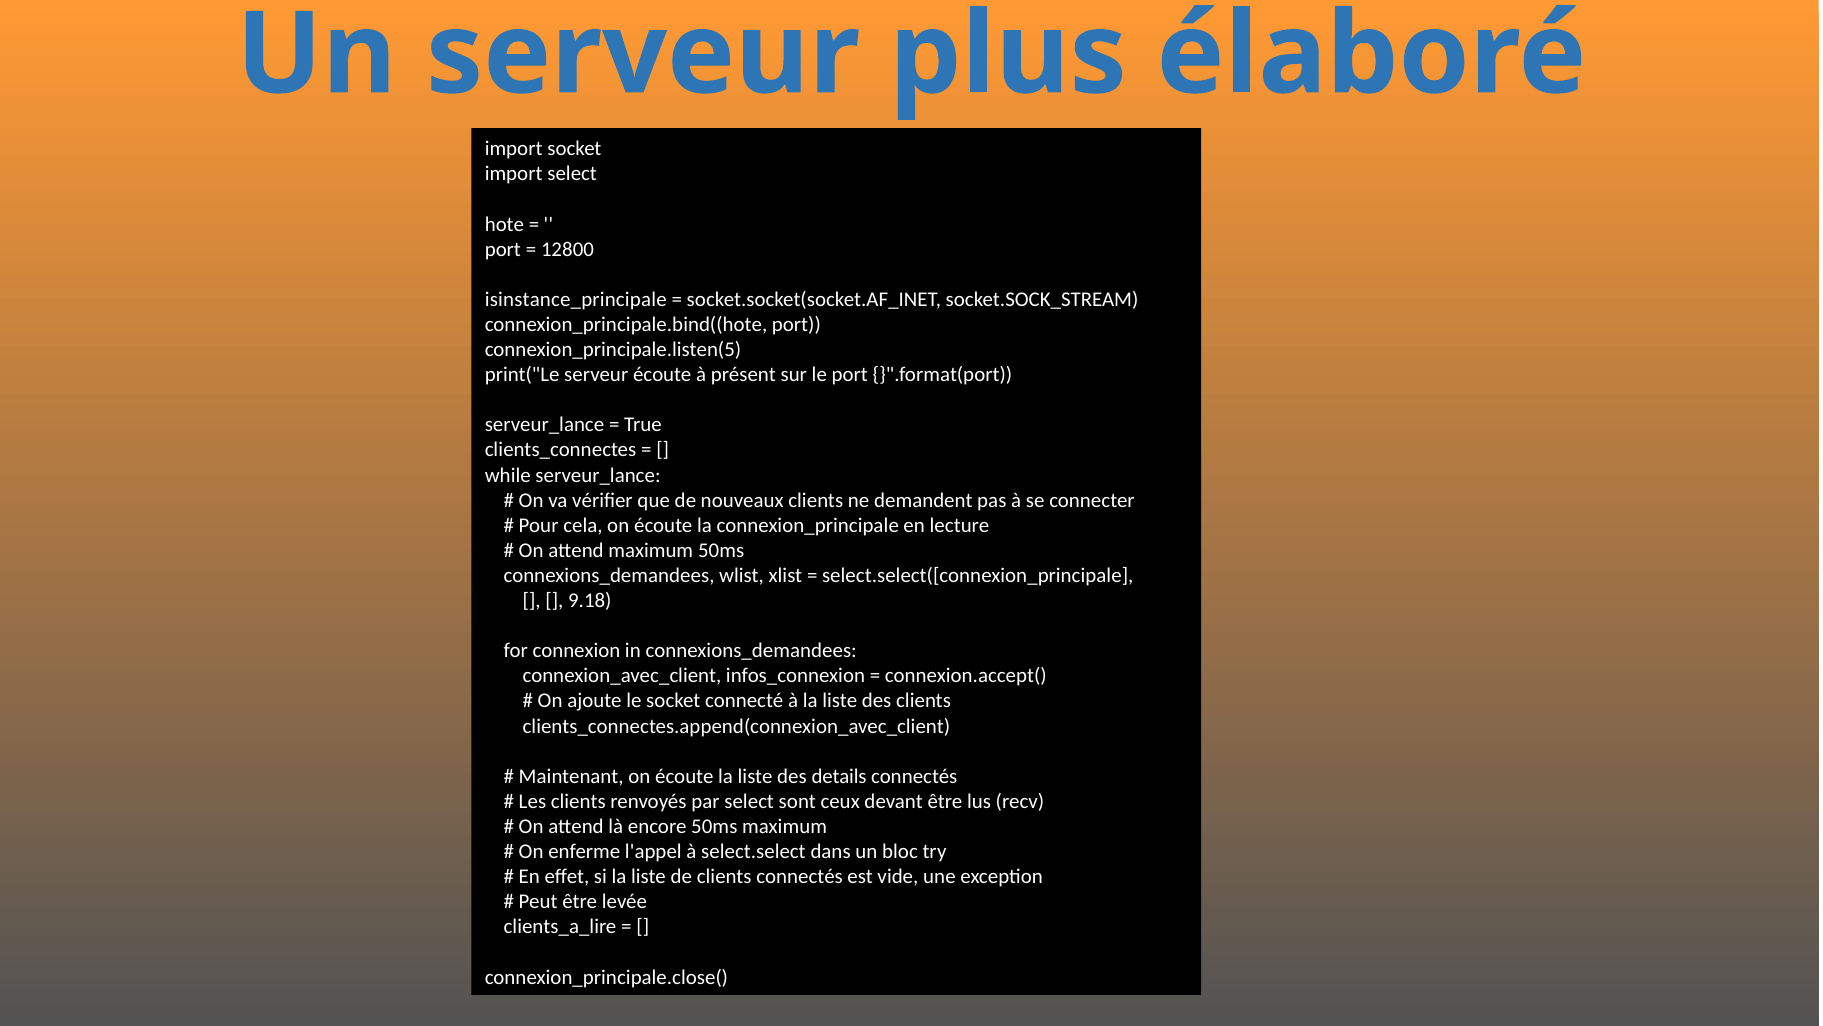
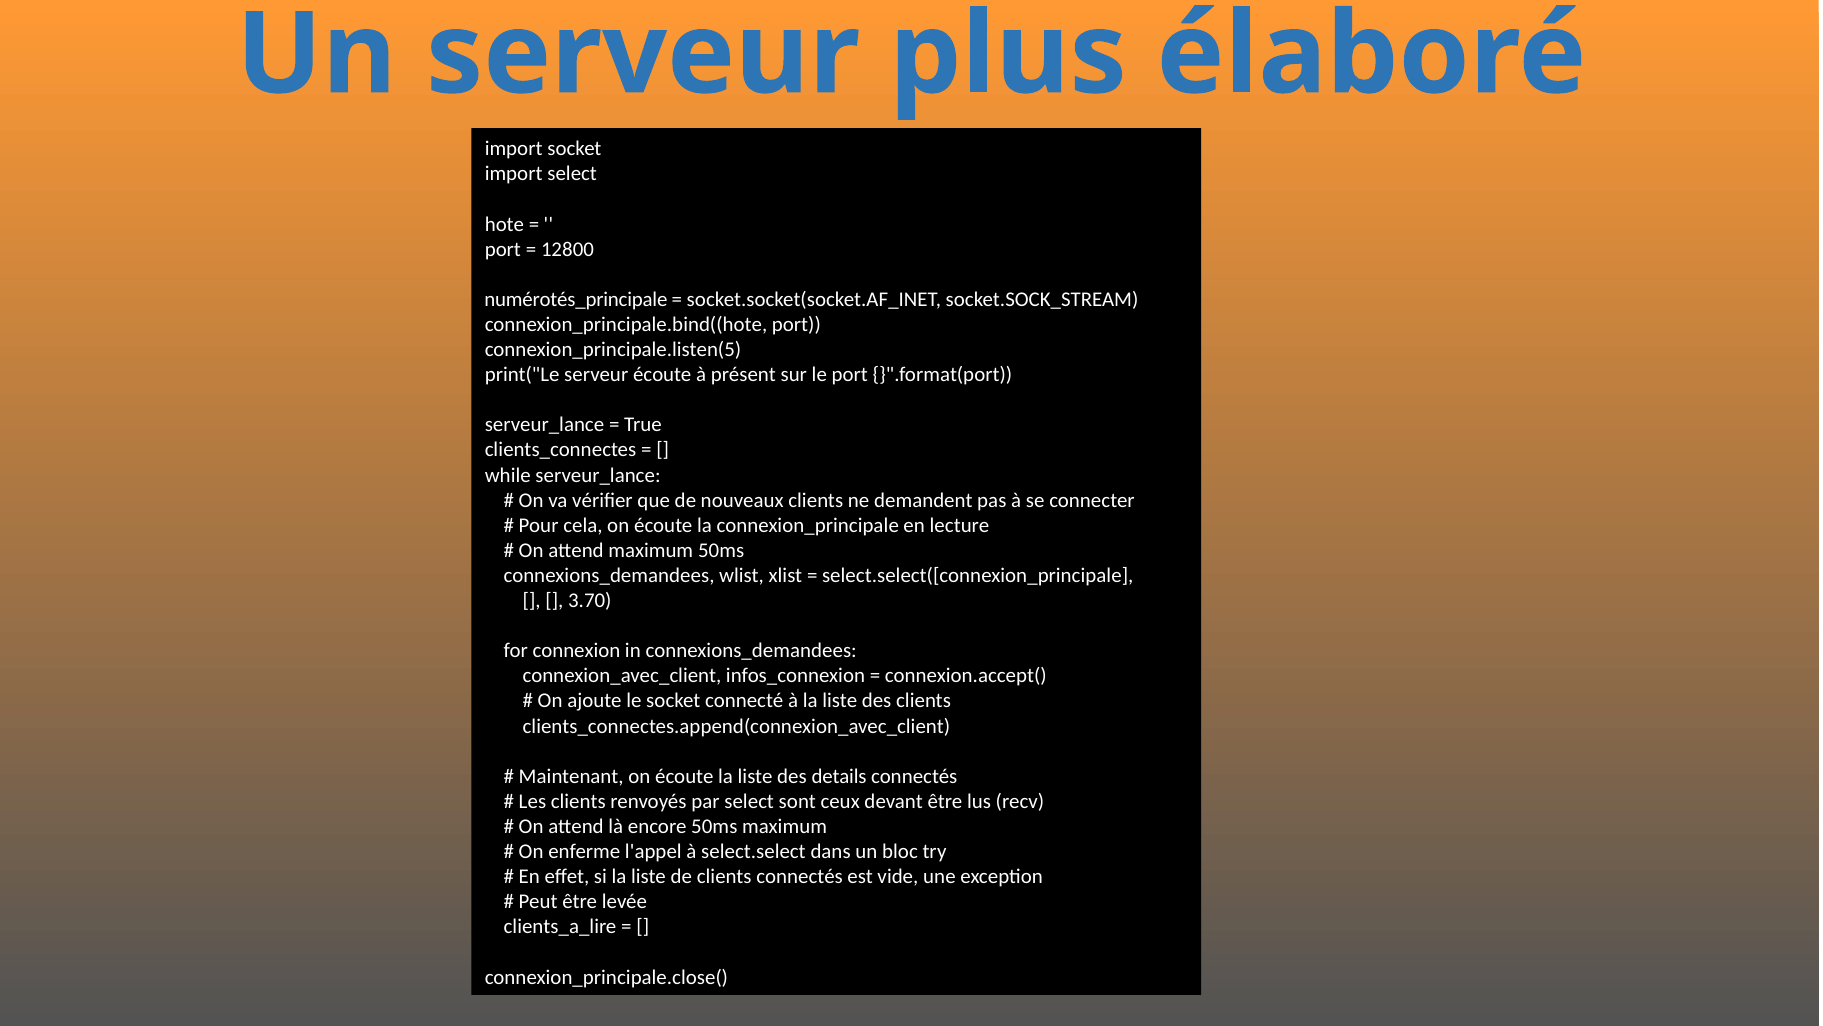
isinstance_principale: isinstance_principale -> numérotés_principale (576, 299)
9.18: 9.18 -> 3.70 (590, 600)
